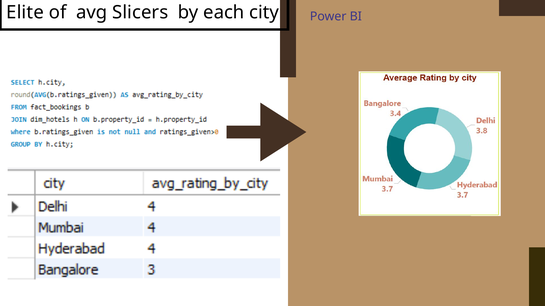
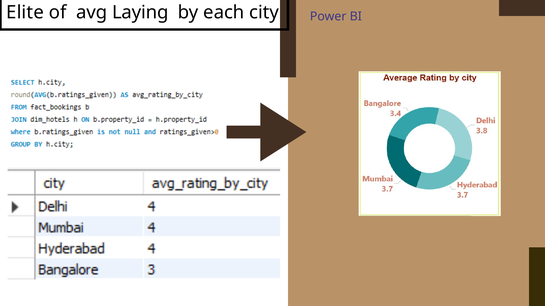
Slicers: Slicers -> Laying (140, 12)
